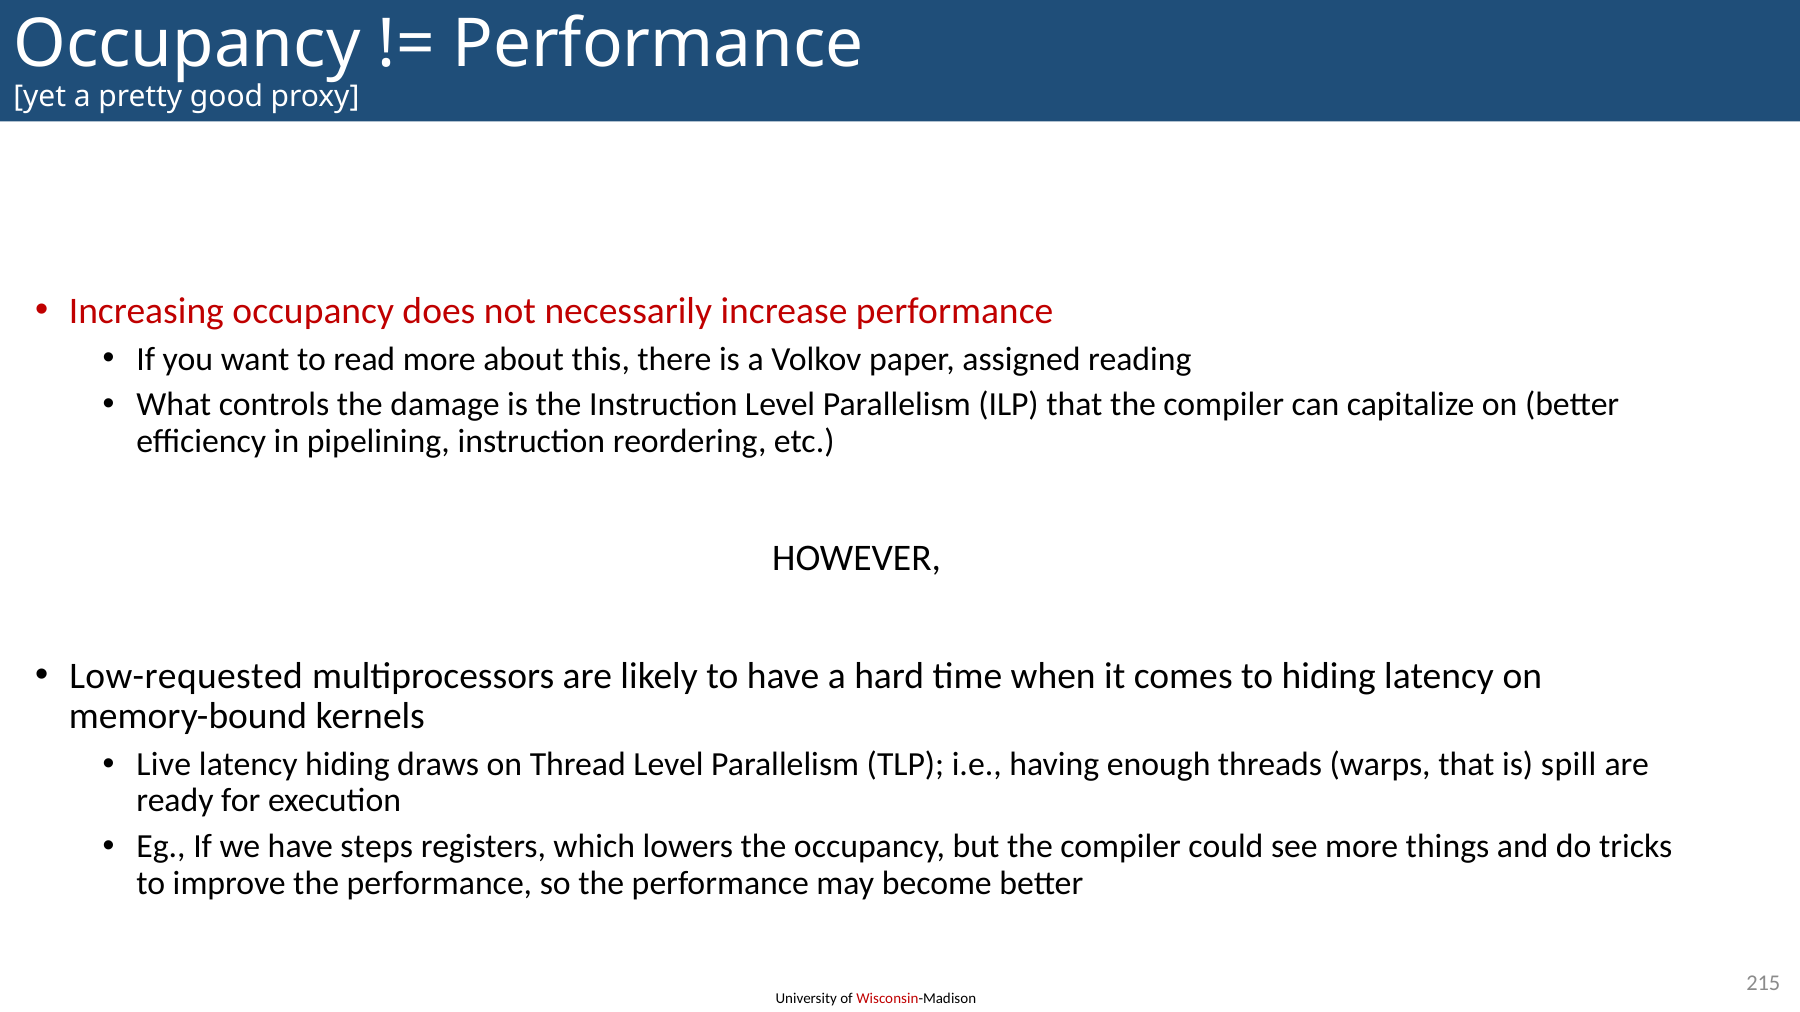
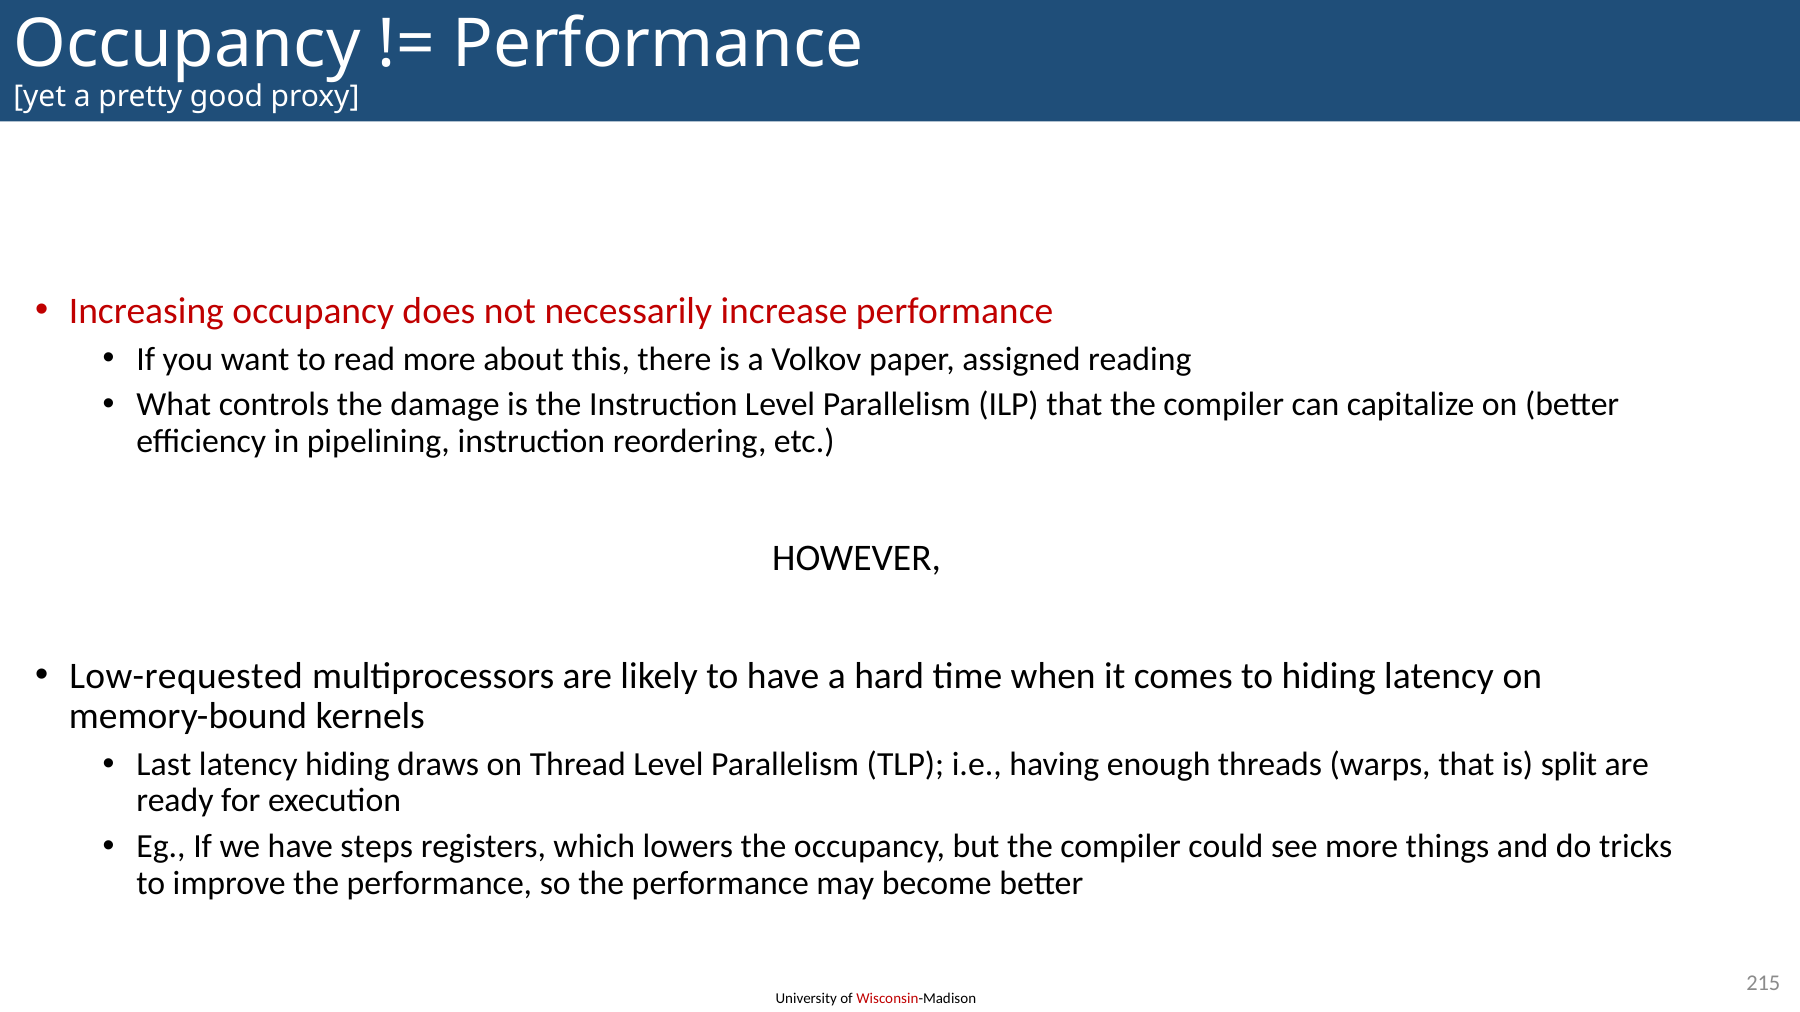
Live: Live -> Last (164, 765)
spill: spill -> split (1569, 765)
